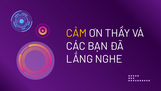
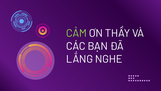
CẢM colour: yellow -> light green (76, 33)
